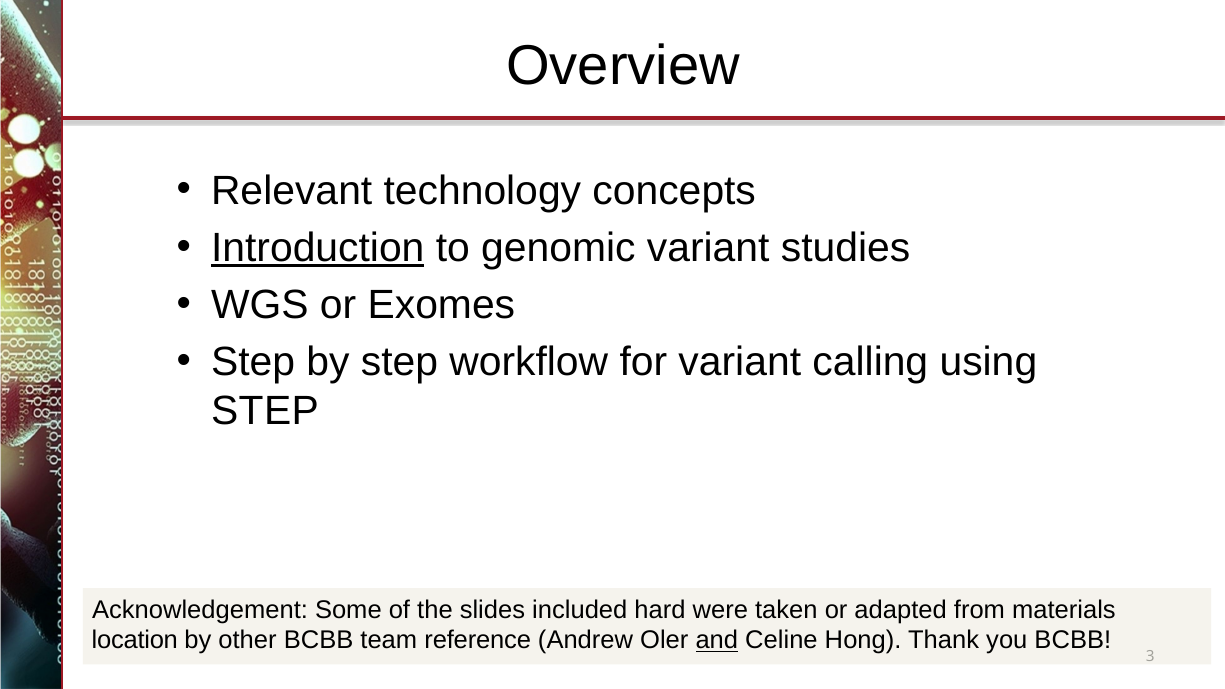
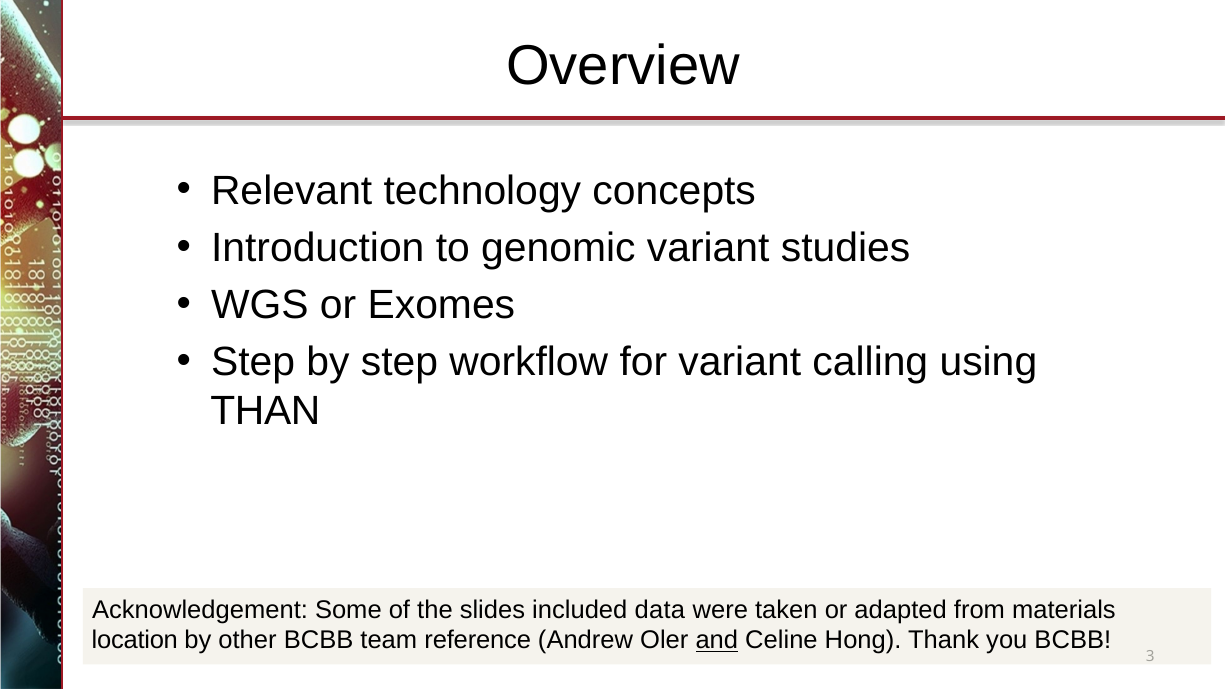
Introduction underline: present -> none (318, 248)
STEP: STEP -> THAN (265, 411)
hard: hard -> data (660, 610)
